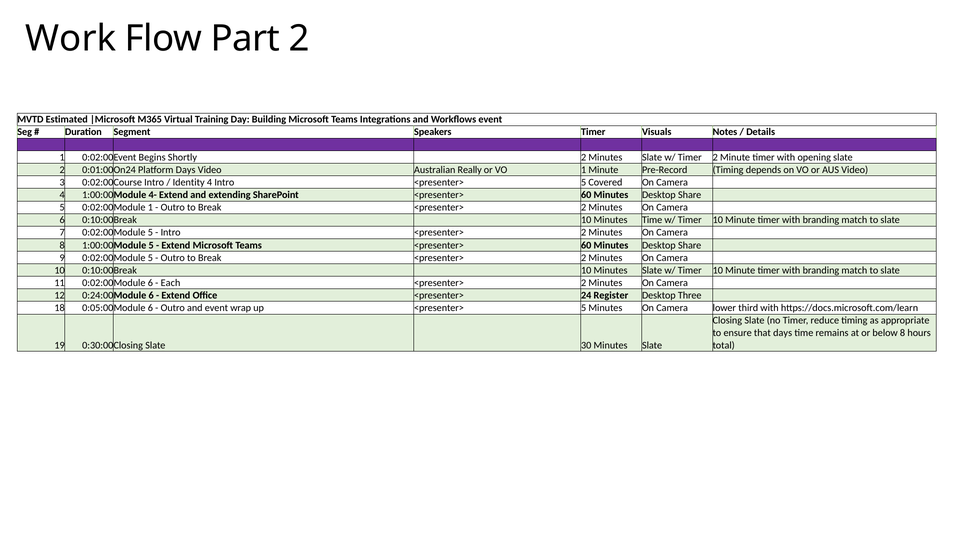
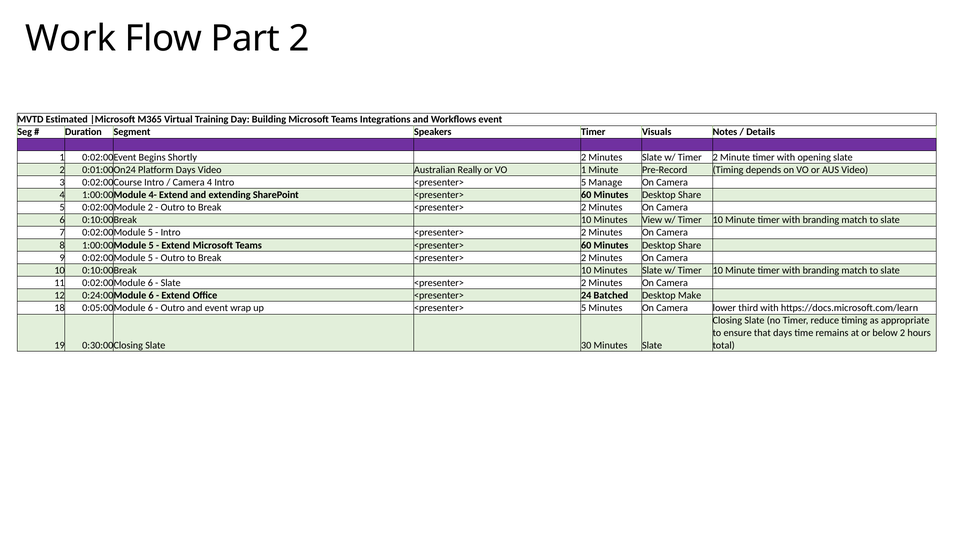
Identity: Identity -> Camera (189, 182)
Covered: Covered -> Manage (605, 182)
1: 1 -> 2 (150, 207)
Minutes Time: Time -> View (652, 220)
Each: Each -> Slate (171, 283)
Register: Register -> Batched (611, 295)
Three: Three -> Make (690, 295)
below 8: 8 -> 2 (903, 333)
